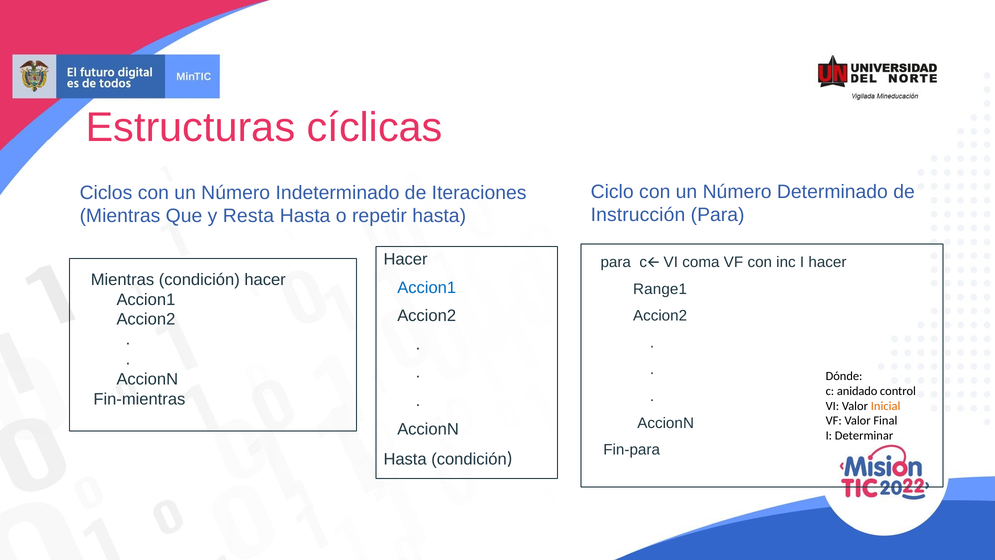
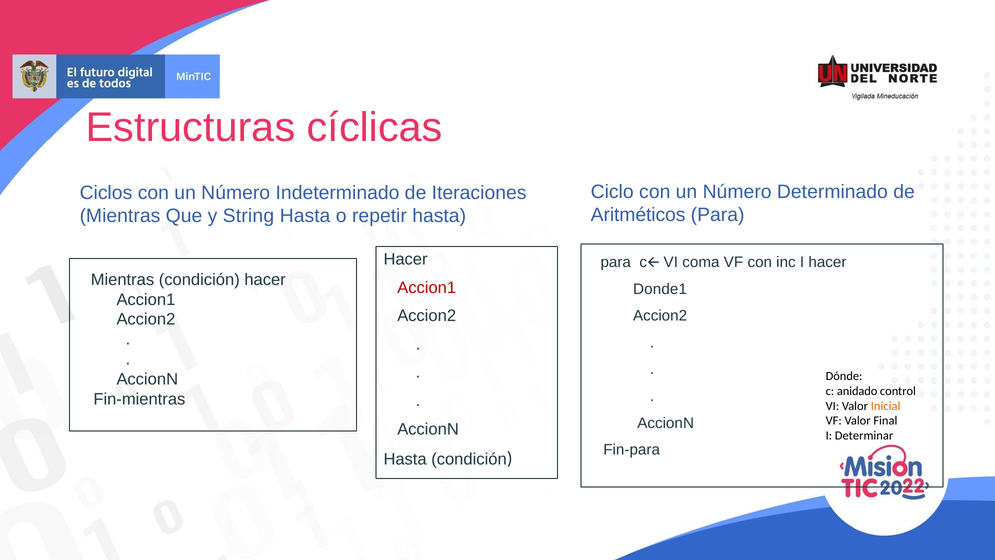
Instrucción: Instrucción -> Aritméticos (638, 215)
Resta: Resta -> String (248, 216)
Accion1 colour: blue -> red (427, 287)
Range1: Range1 -> Donde1 (660, 289)
